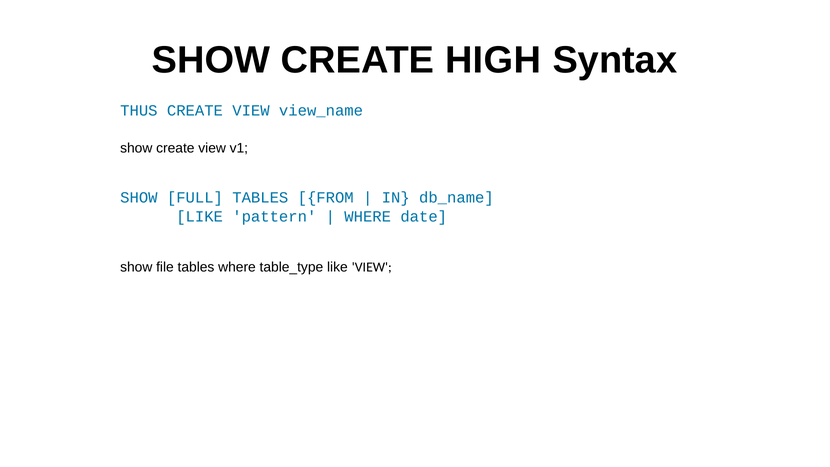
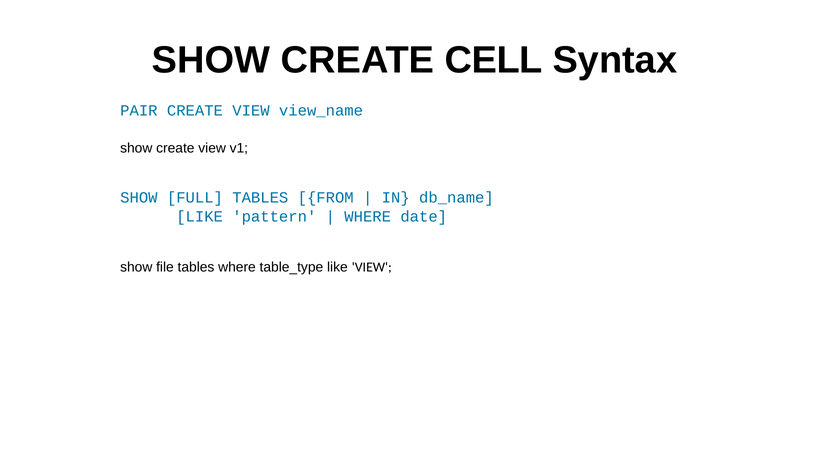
HIGH: HIGH -> CELL (494, 60)
THUS: THUS -> PAIR (139, 111)
